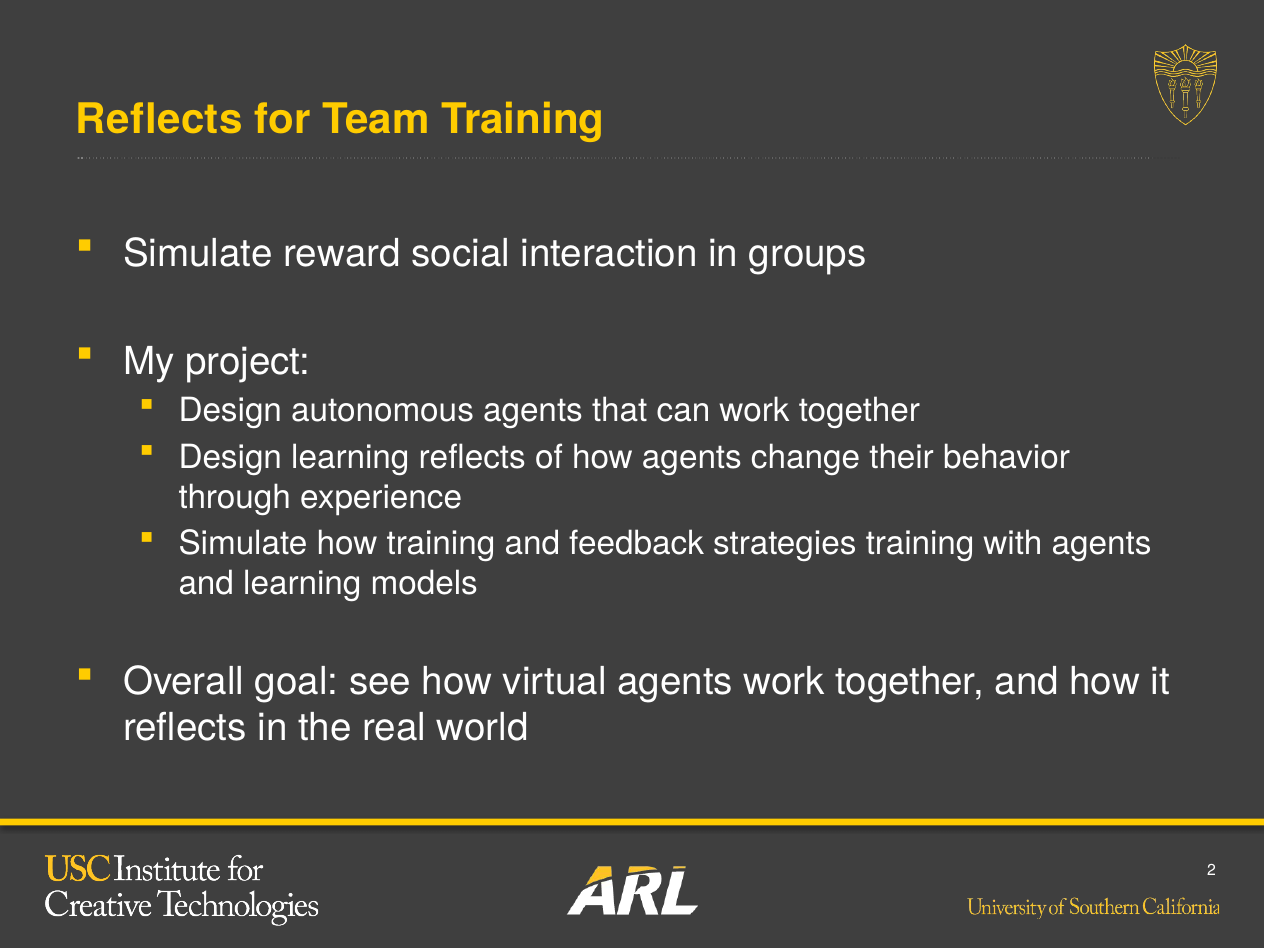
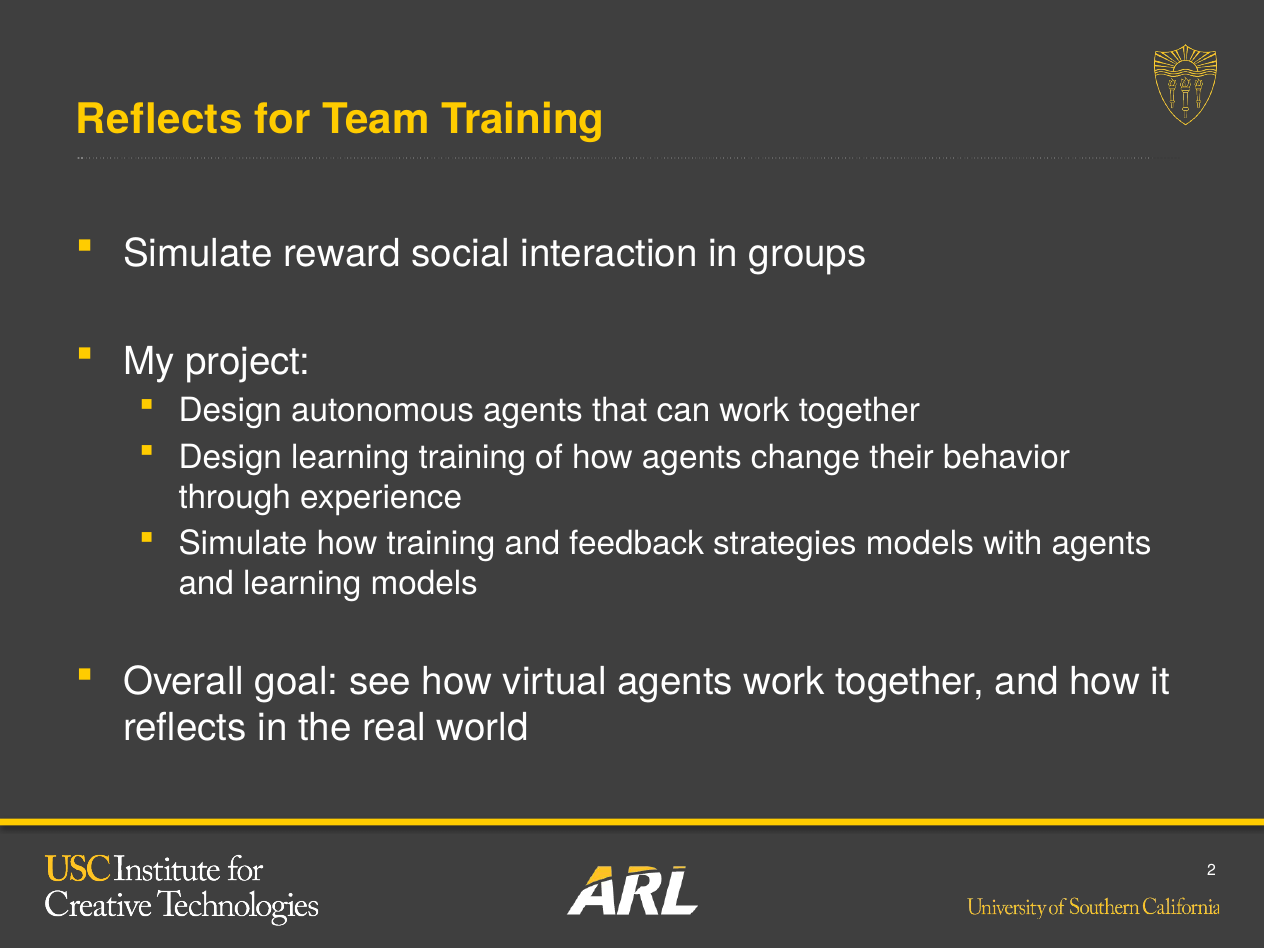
learning reflects: reflects -> training (472, 457)
strategies training: training -> models (920, 544)
